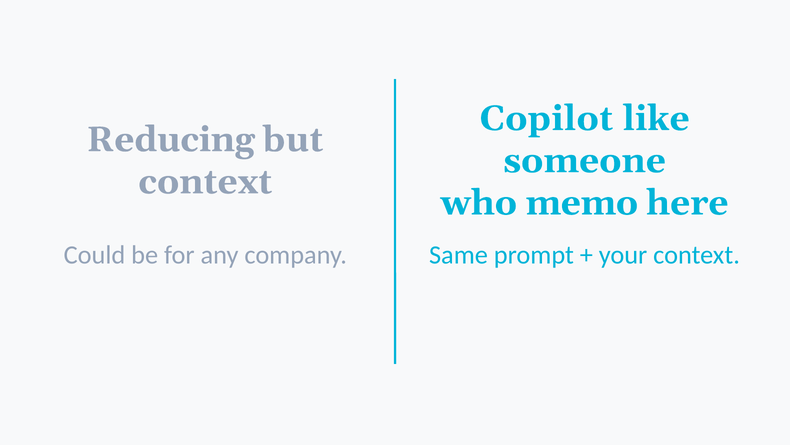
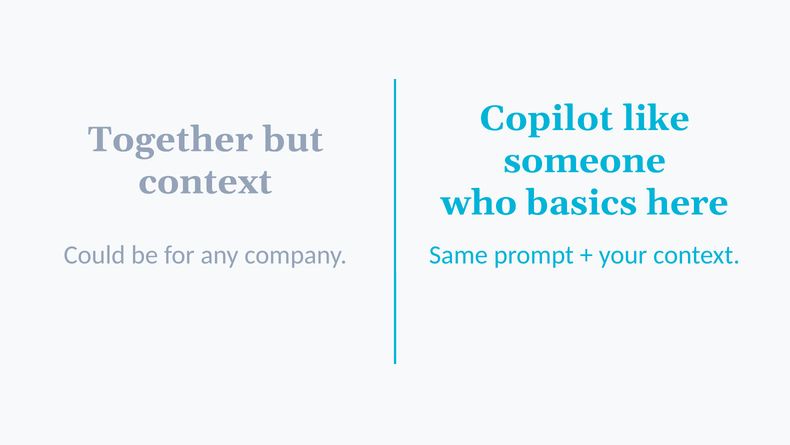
Reducing: Reducing -> Together (170, 139)
memo: memo -> basics (582, 203)
